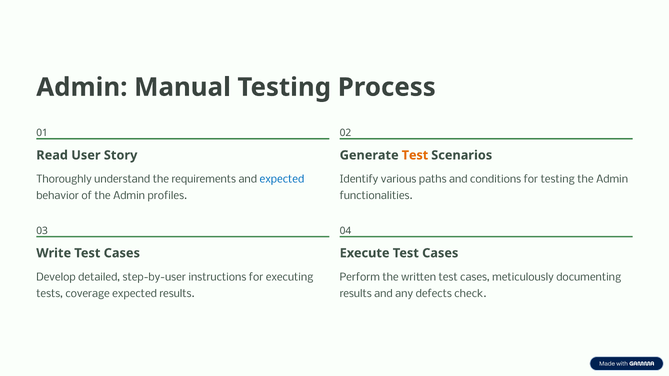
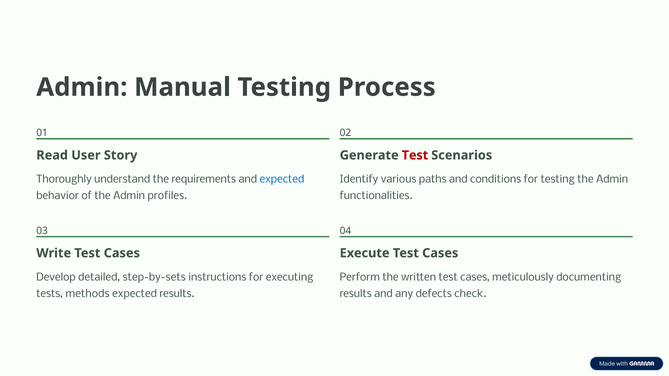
Test colour: orange -> red (415, 155)
step-by-user: step-by-user -> step-by-sets (154, 278)
coverage: coverage -> methods (88, 294)
